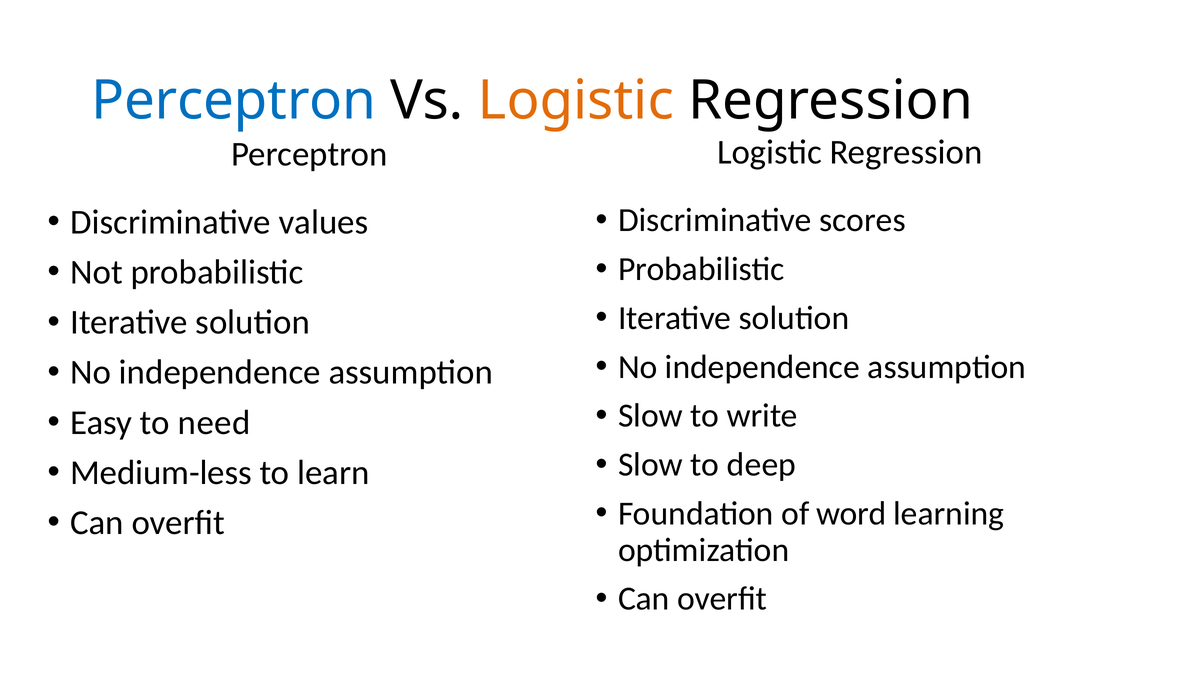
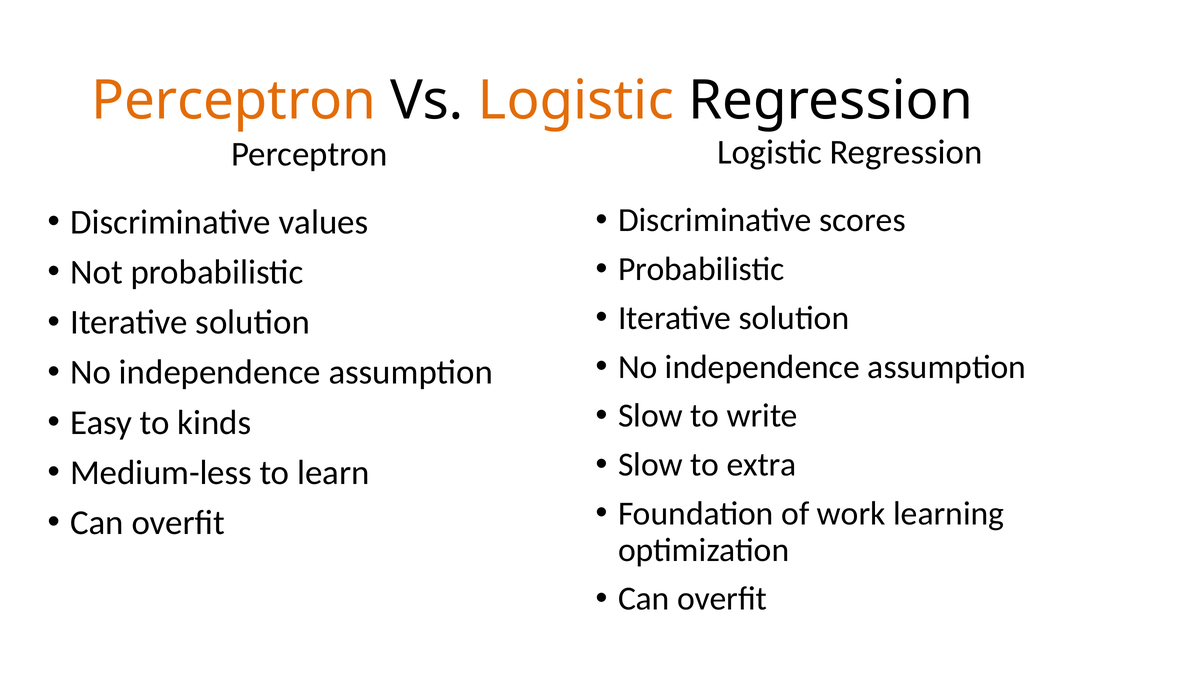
Perceptron colour: blue -> orange (234, 100)
need: need -> kinds (214, 422)
deep: deep -> extra (762, 464)
word: word -> work (851, 513)
